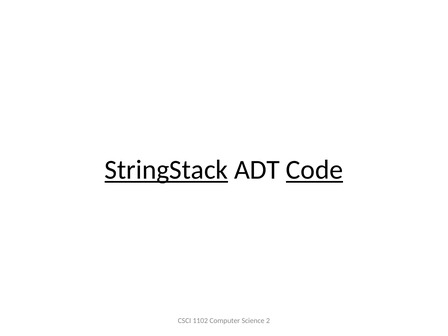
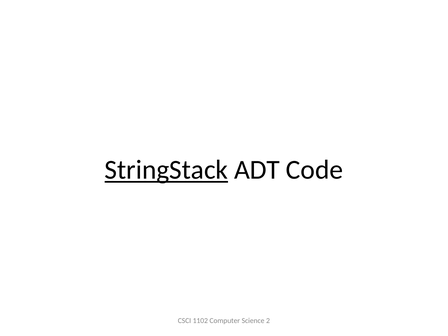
Code underline: present -> none (315, 170)
